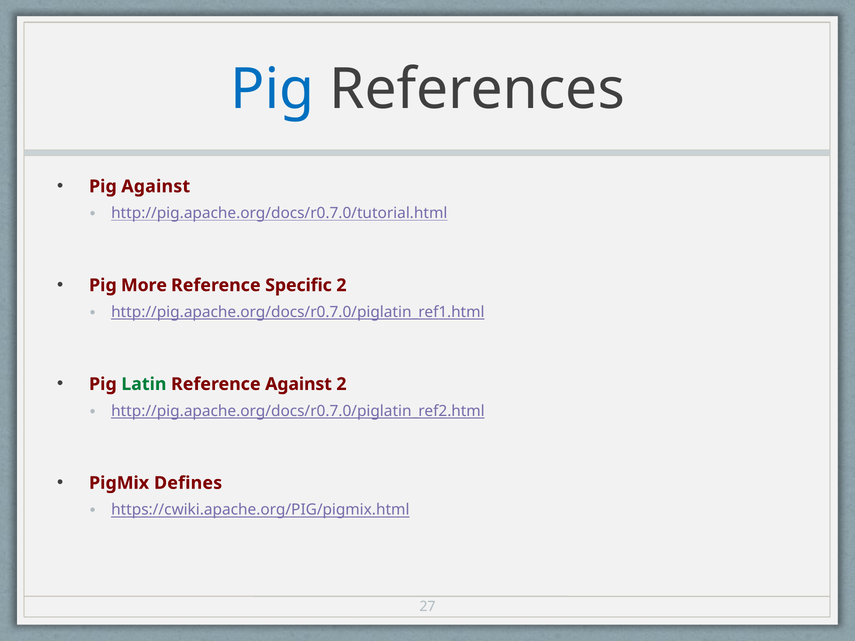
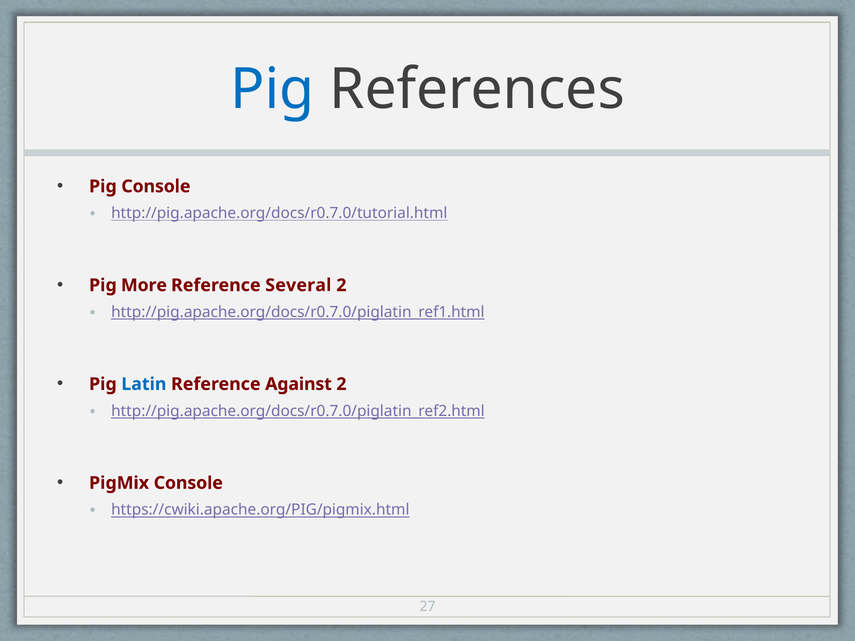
Pig Against: Against -> Console (156, 186)
Specific: Specific -> Several (298, 285)
Latin colour: green -> blue (144, 384)
PigMix Defines: Defines -> Console (188, 483)
